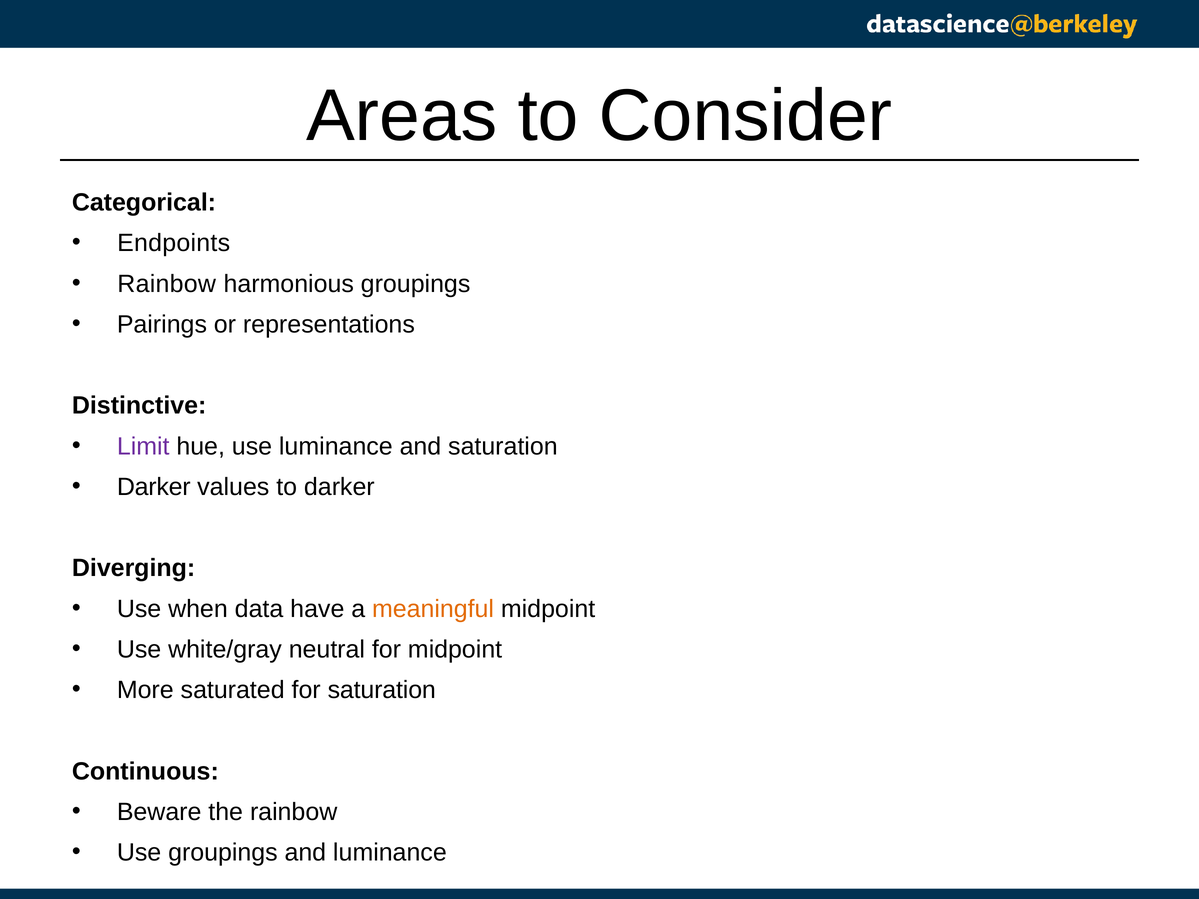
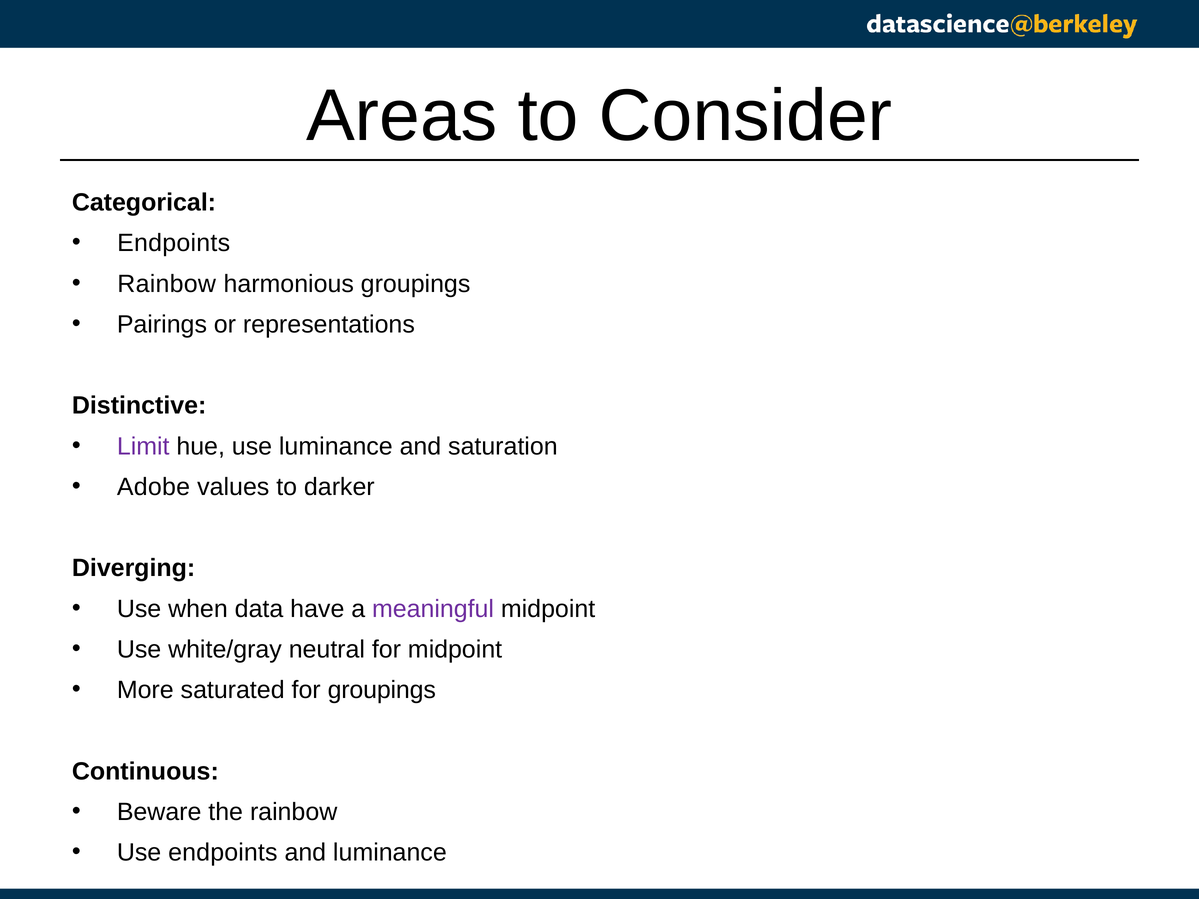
Darker: Darker -> Adobe (153, 487)
meaningful colour: orange -> purple (433, 609)
for saturation: saturation -> groupings (382, 690)
Use groupings: groupings -> endpoints (223, 853)
